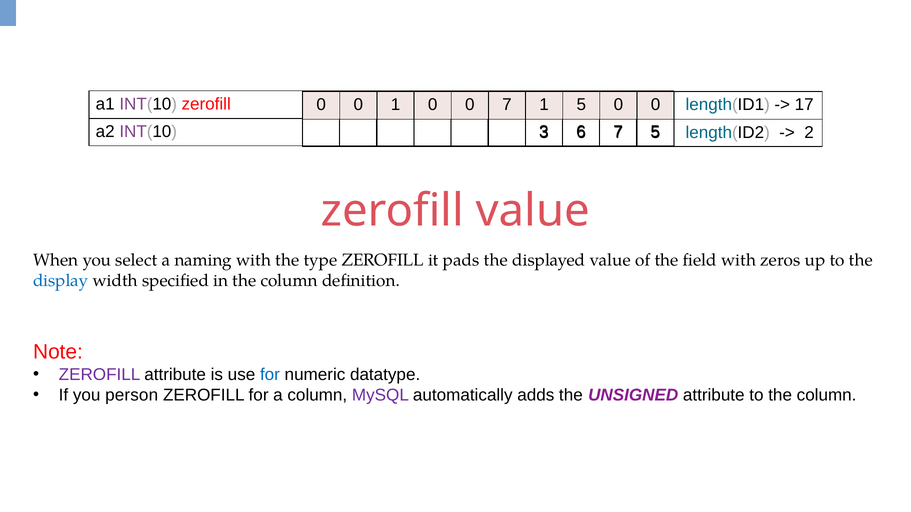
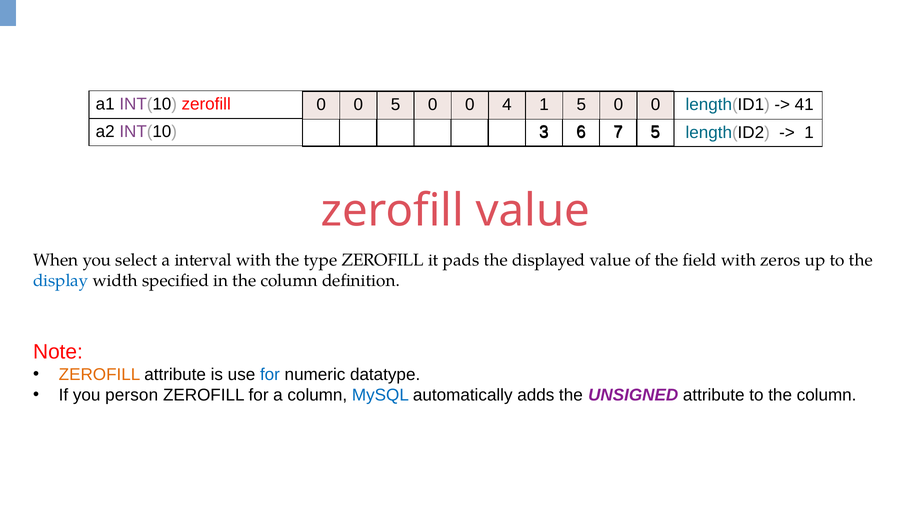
0 1: 1 -> 5 (396, 105)
0 7: 7 -> 4 (507, 105)
17: 17 -> 41 (804, 105)
2: 2 -> 1 (809, 133)
naming: naming -> interval (203, 260)
ZEROFILL colour: purple -> orange (100, 375)
MySQL colour: purple -> blue (380, 395)
